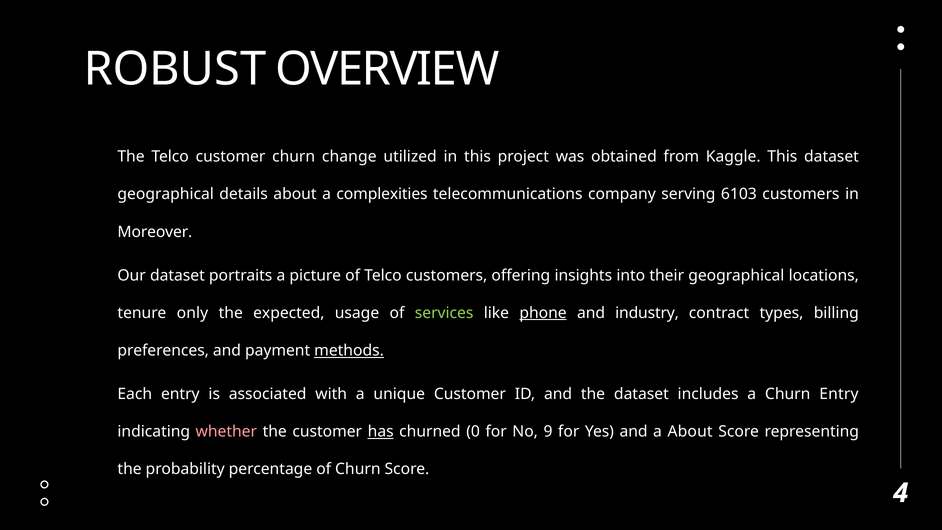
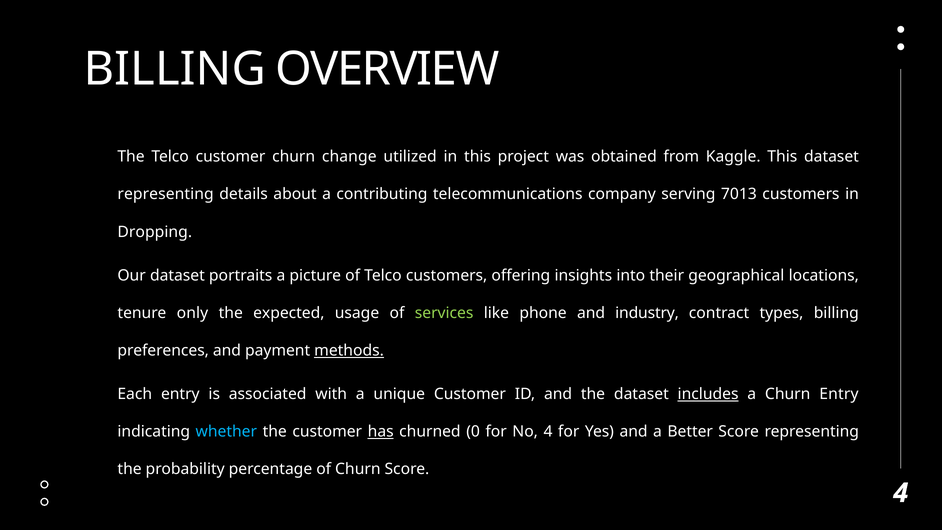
ROBUST: ROBUST -> BILLING (175, 69)
geographical: geographical -> representing (166, 194)
complexities: complexities -> contributing (382, 194)
6103: 6103 -> 7013 (739, 194)
Moreover: Moreover -> Dropping (155, 232)
phone underline: present -> none (543, 313)
includes underline: none -> present (708, 394)
whether colour: pink -> light blue (226, 432)
No 9: 9 -> 4 (548, 432)
a About: About -> Better (690, 432)
